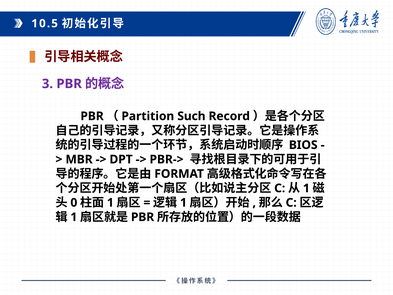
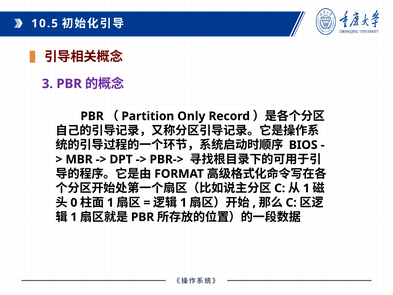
Such: Such -> Only (191, 116)
